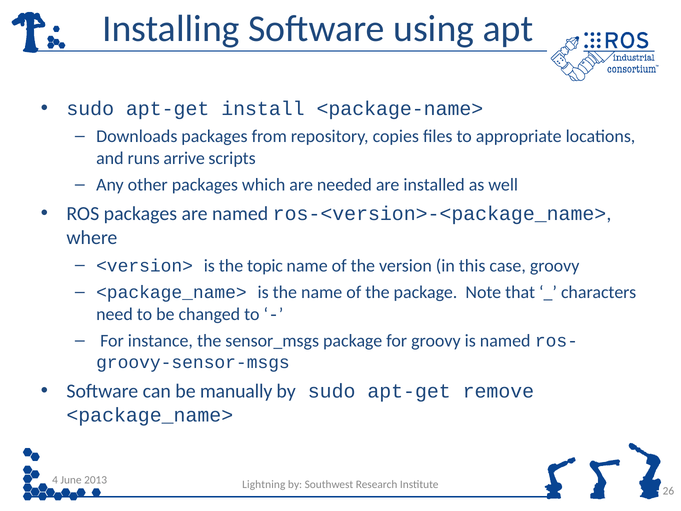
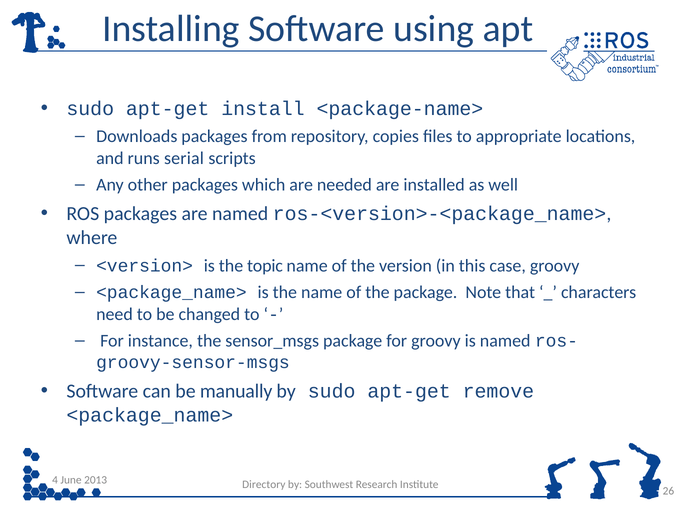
arrive: arrive -> serial (184, 158)
Lightning: Lightning -> Directory (264, 484)
